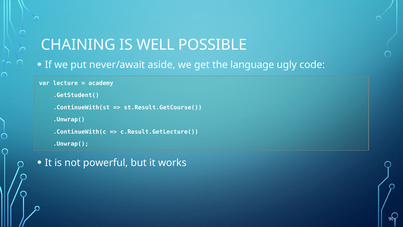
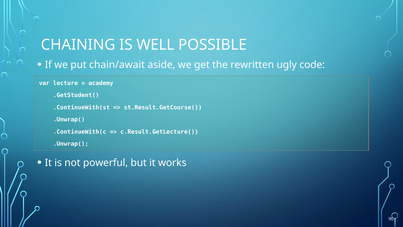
never/await: never/await -> chain/await (117, 65)
language: language -> rewritten (252, 65)
